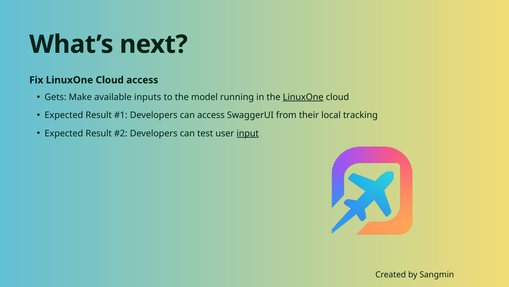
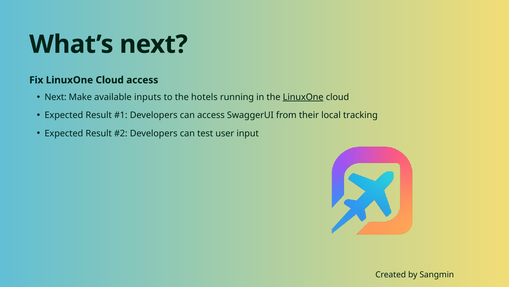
Gets: Gets -> Next (56, 97)
model: model -> hotels (204, 97)
input underline: present -> none (248, 133)
